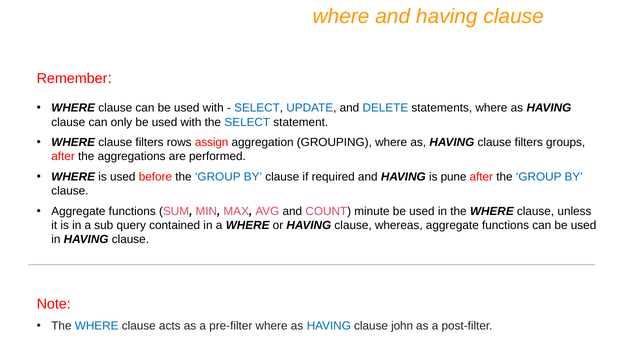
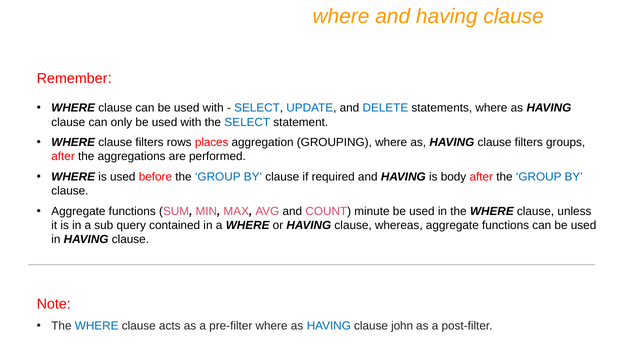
assign: assign -> places (212, 143)
pune: pune -> body (453, 177)
